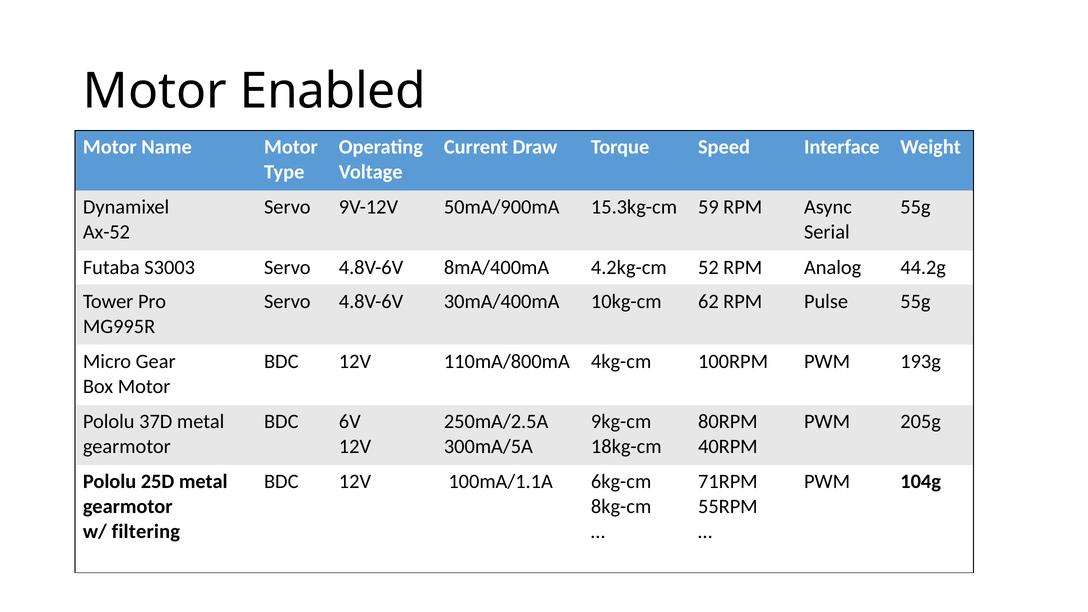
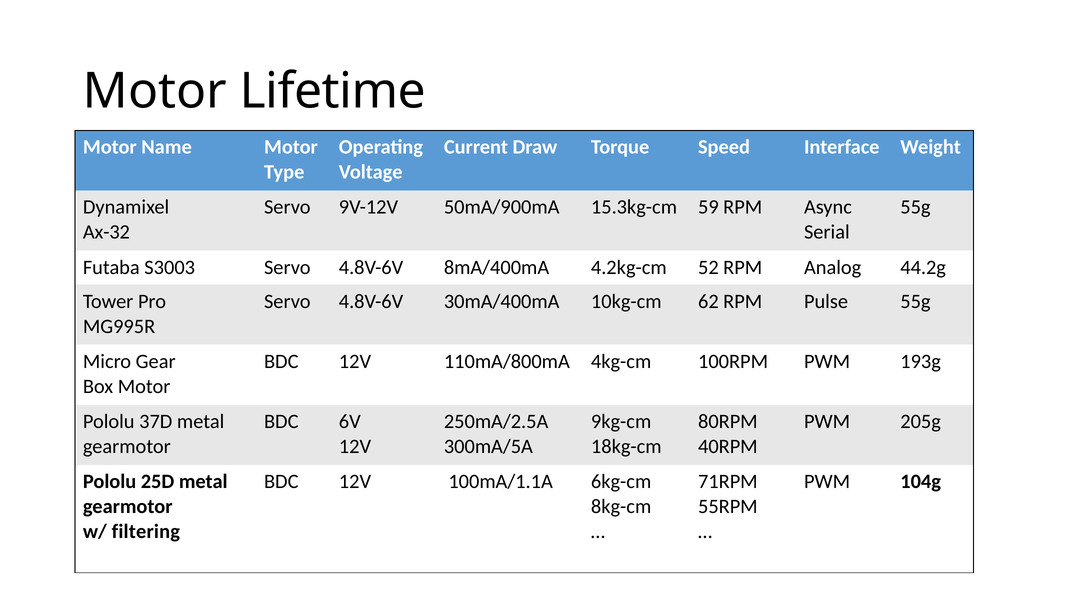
Enabled: Enabled -> Lifetime (333, 91)
Ax-52: Ax-52 -> Ax-32 (106, 232)
